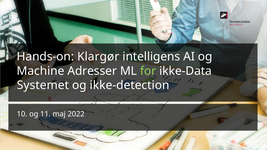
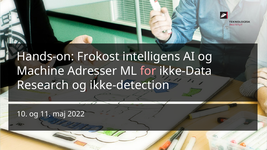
Klargør: Klargør -> Frokost (98, 57)
for colour: light green -> pink (148, 71)
Systemet: Systemet -> Research (43, 85)
